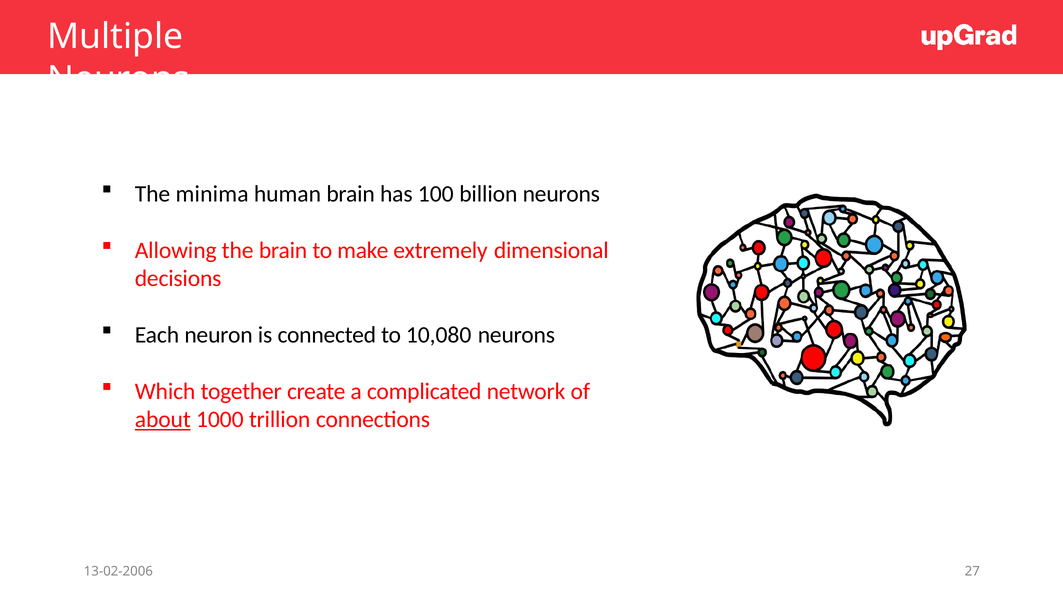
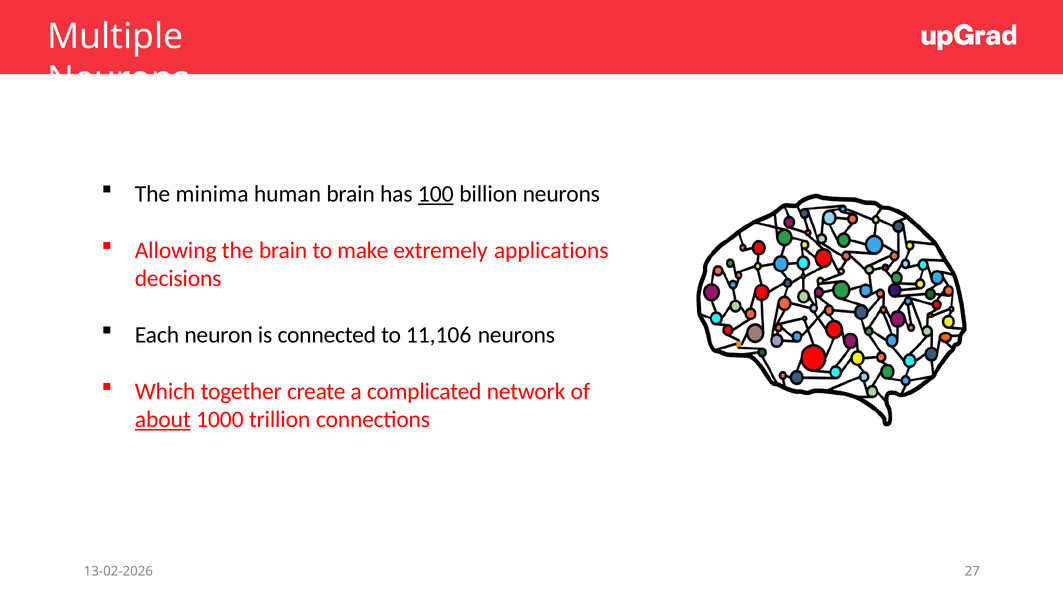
100 underline: none -> present (436, 194)
dimensional: dimensional -> applications (551, 250)
10,080: 10,080 -> 11,106 (439, 335)
13-02-2006: 13-02-2006 -> 13-02-2026 (118, 571)
